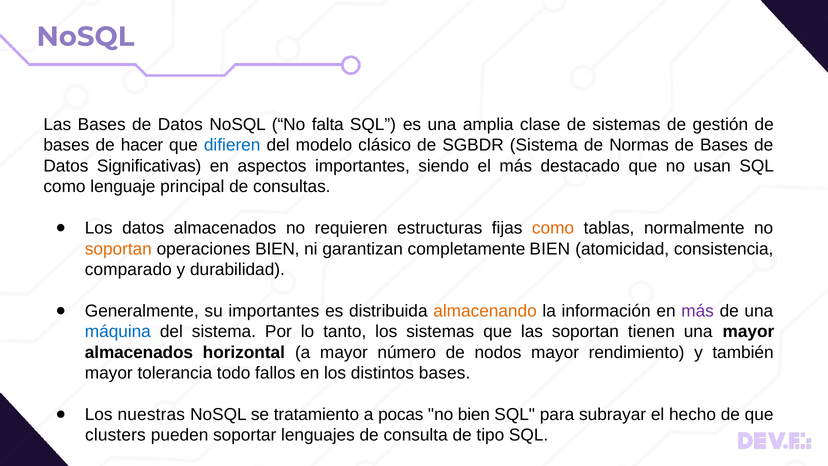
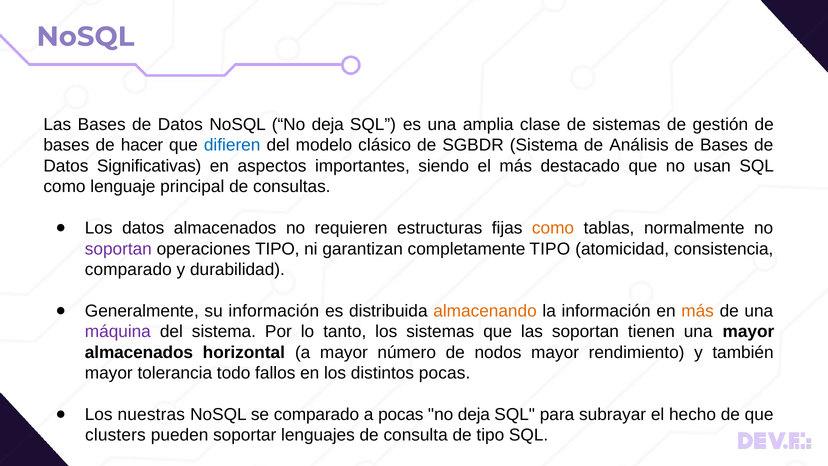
NoSQL No falta: falta -> deja (328, 125)
Normas: Normas -> Análisis (639, 145)
soportan colour: orange -> purple (118, 249)
operaciones BIEN: BIEN -> TIPO (277, 249)
completamente BIEN: BIEN -> TIPO (550, 249)
su importantes: importantes -> información (274, 311)
más colour: purple -> orange (698, 311)
máquina colour: blue -> purple (118, 332)
distintos bases: bases -> pocas (445, 373)
se tratamiento: tratamiento -> comparado (316, 414)
bien: bien -> deja (474, 414)
